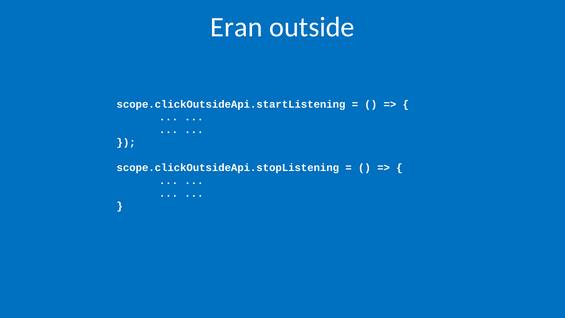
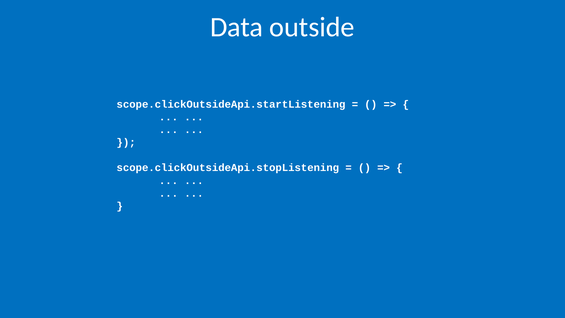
Eran: Eran -> Data (237, 27)
